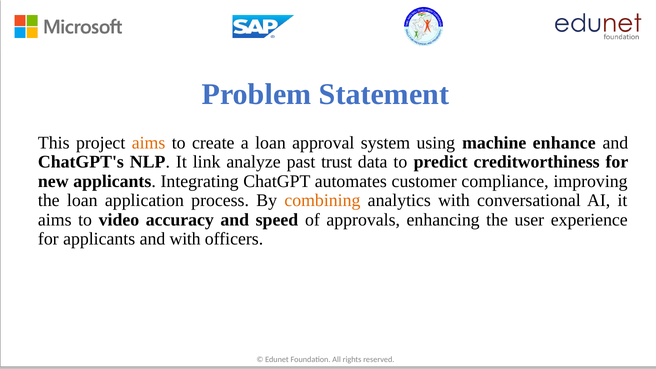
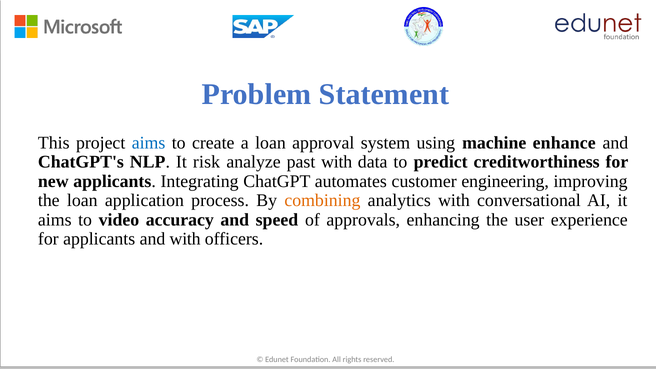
aims colour: orange -> blue (149, 143)
link: link -> risk (207, 162)
past trust: trust -> with (337, 162)
compliance: compliance -> engineering (505, 181)
